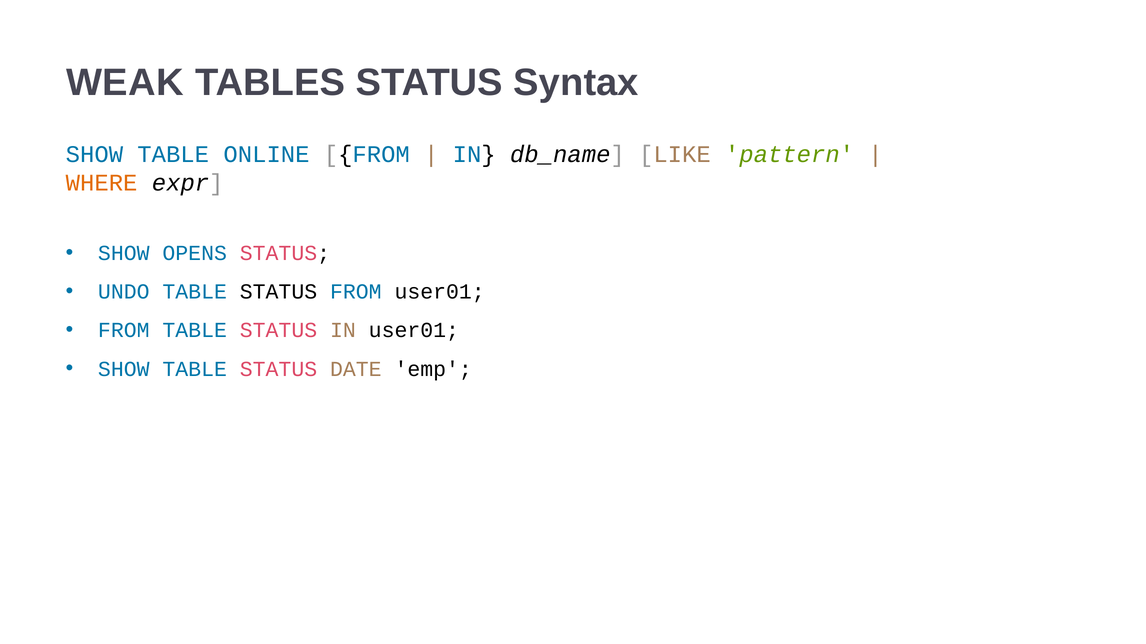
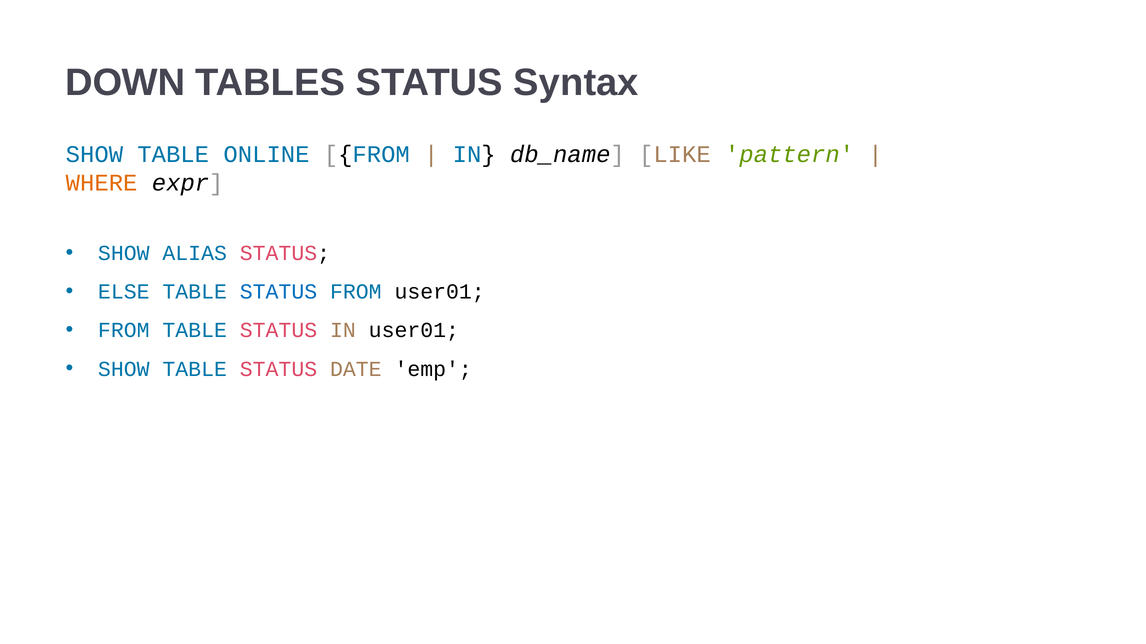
WEAK: WEAK -> DOWN (125, 83)
OPENS: OPENS -> ALIAS (195, 253)
UNDO: UNDO -> ELSE (124, 292)
STATUS colour: black -> blue (278, 292)
